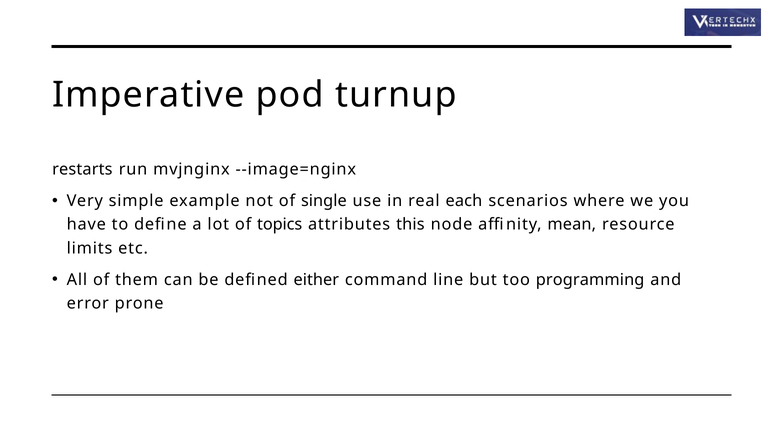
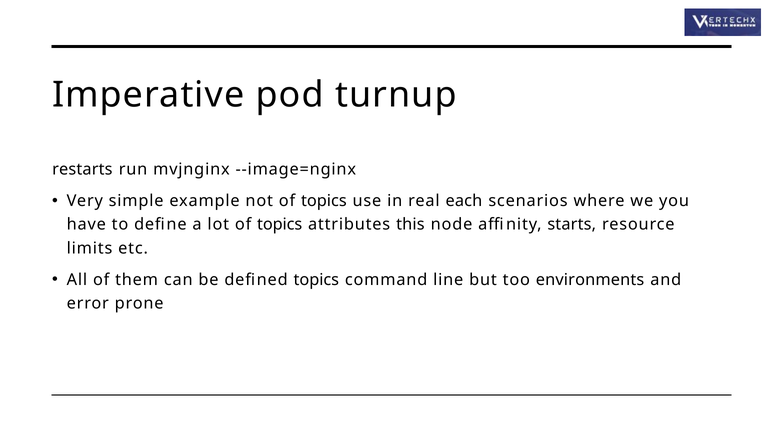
not of single: single -> topics (324, 201)
mean: mean -> starts (572, 224)
defined either: either -> topics (316, 279)
programming: programming -> environments (590, 279)
